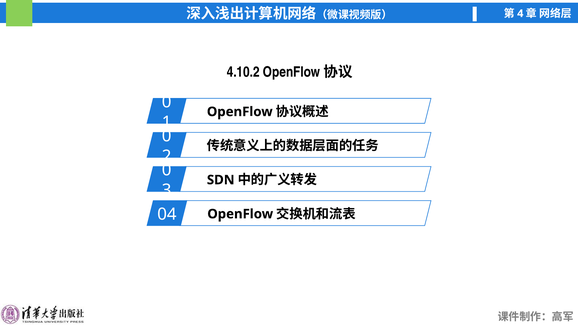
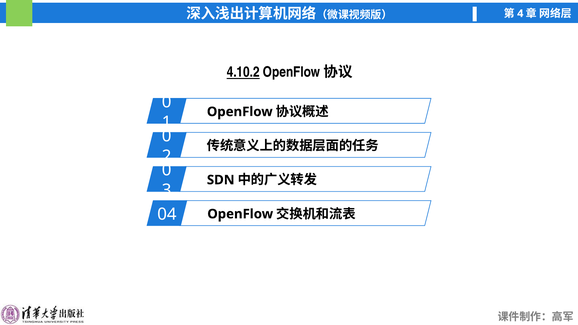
4.10.2 underline: none -> present (243, 72)
